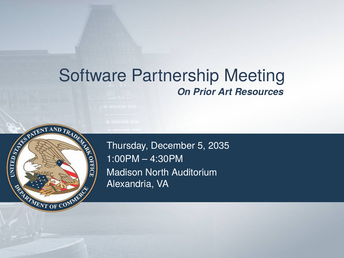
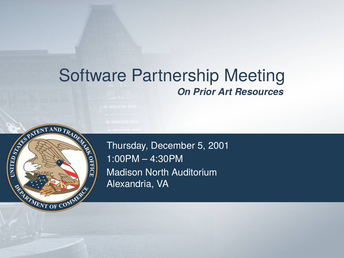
2035: 2035 -> 2001 (219, 146)
